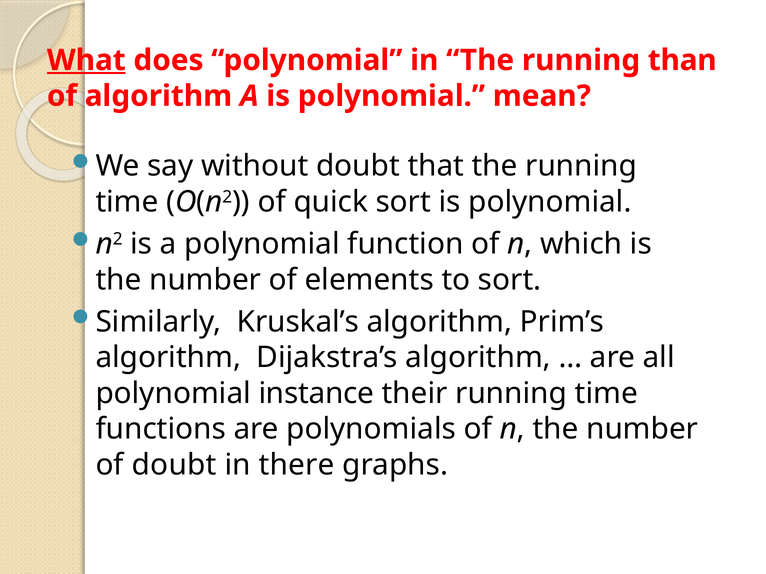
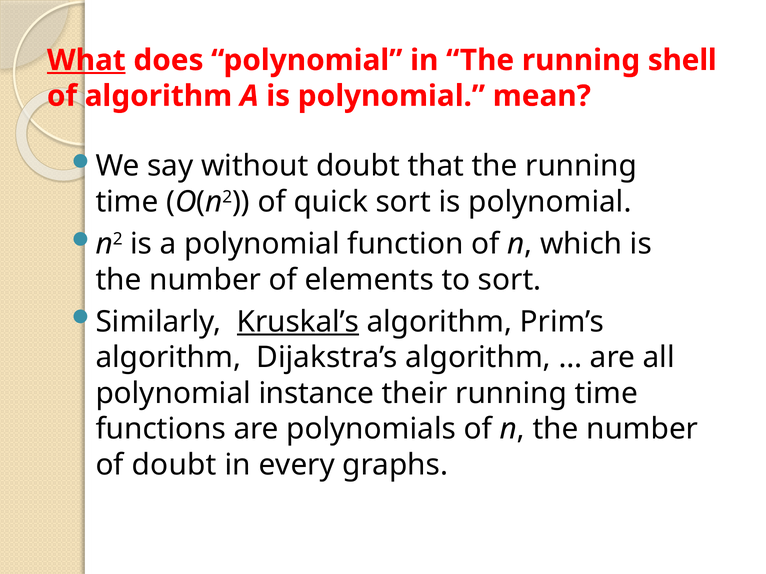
than: than -> shell (682, 60)
Kruskal’s underline: none -> present (298, 322)
there: there -> every (297, 465)
